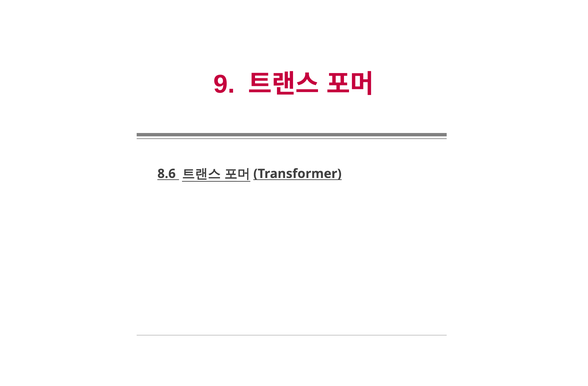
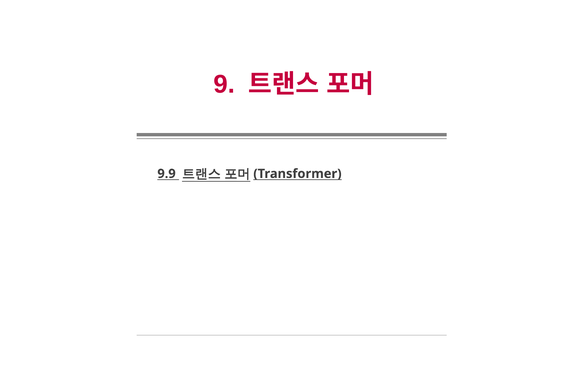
8.6: 8.6 -> 9.9 (167, 174)
